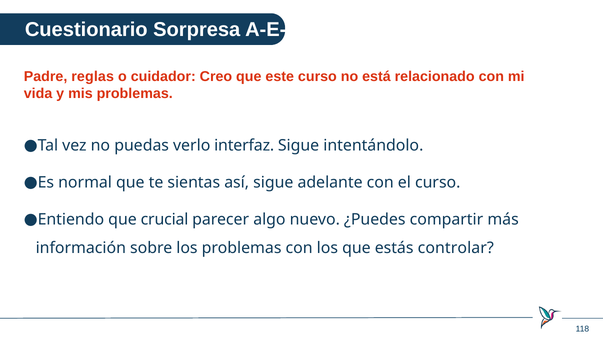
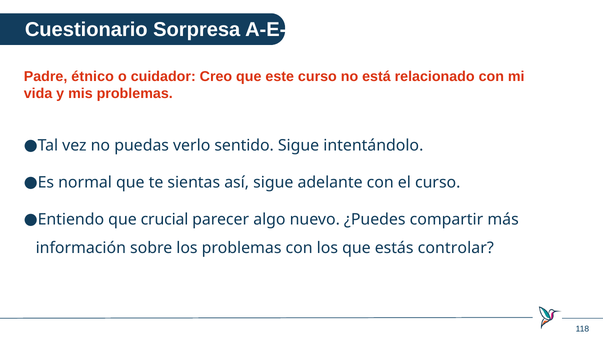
reglas: reglas -> étnico (93, 77)
interfaz: interfaz -> sentido (244, 146)
